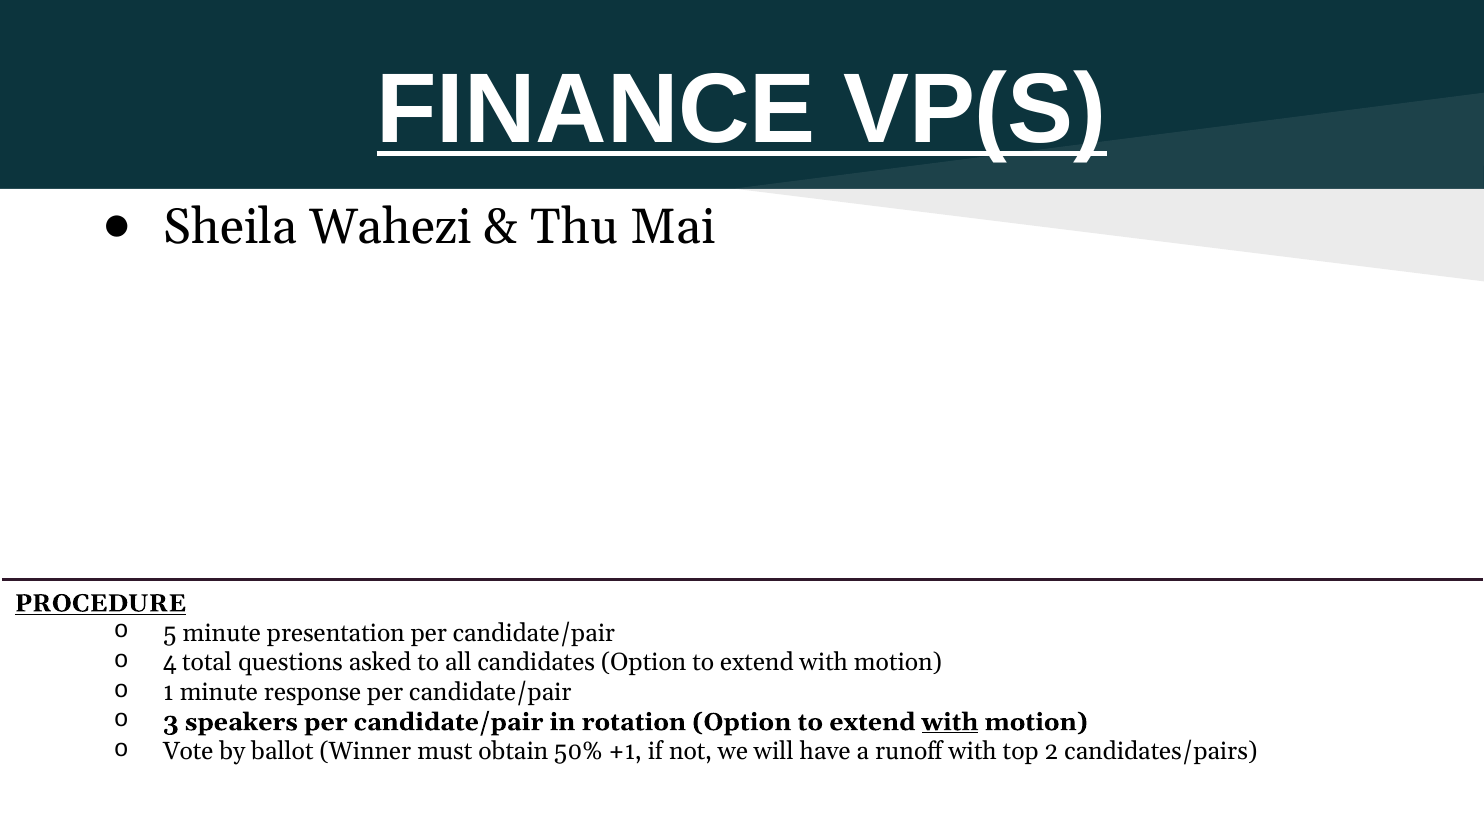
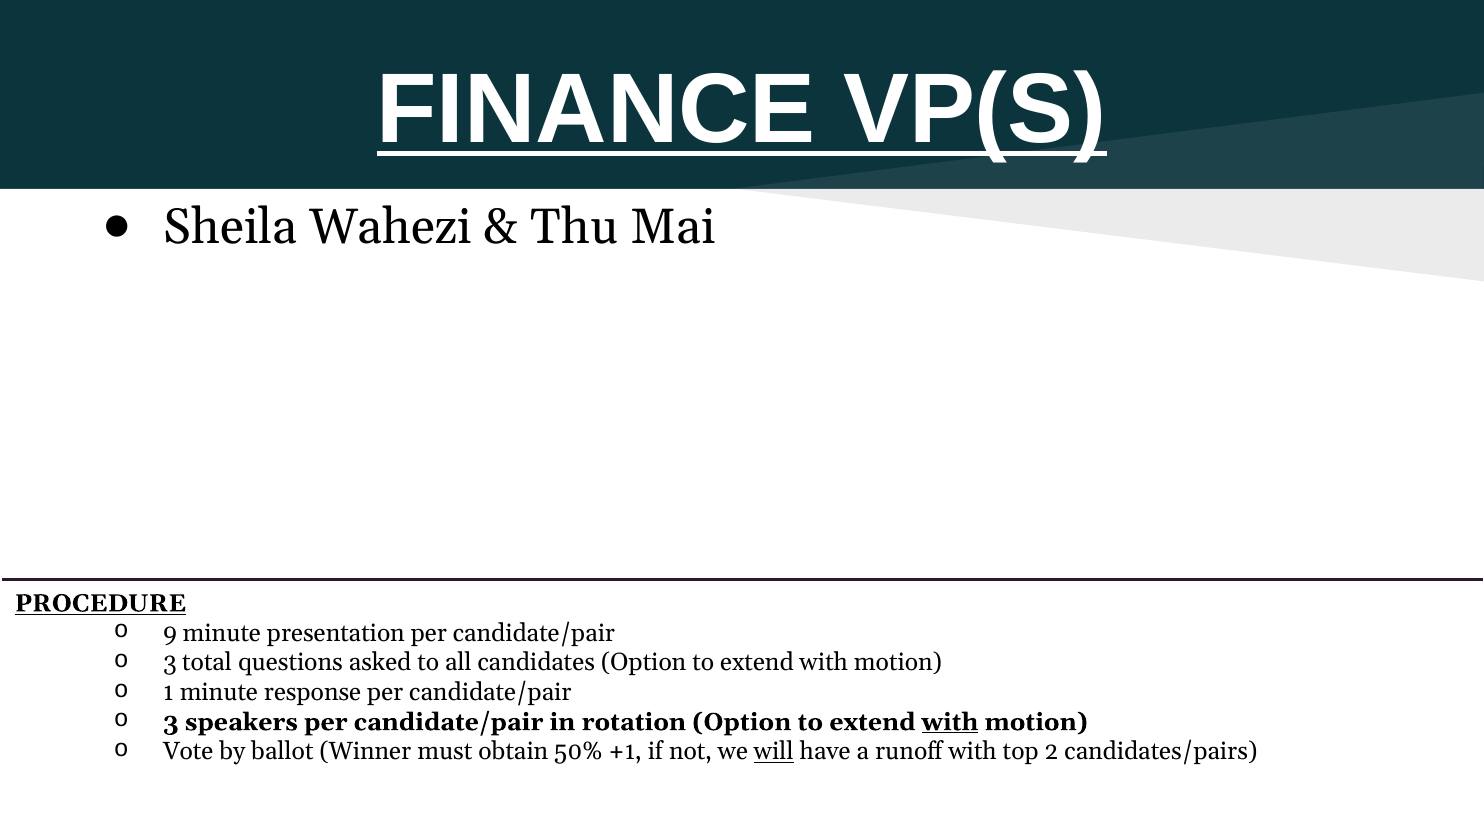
5: 5 -> 9 (170, 633)
4: 4 -> 3 (170, 663)
will underline: none -> present (774, 752)
